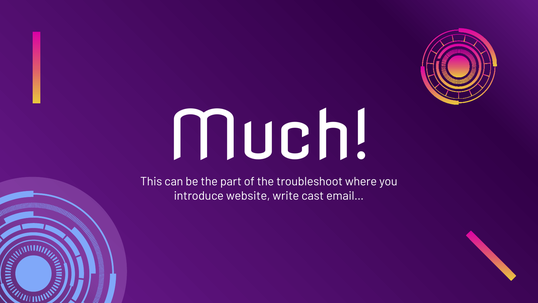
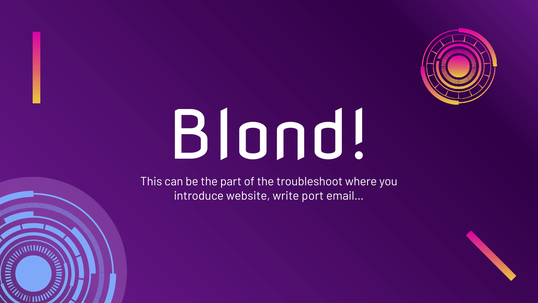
Much: Much -> Blond (269, 136)
cast: cast -> port (313, 196)
